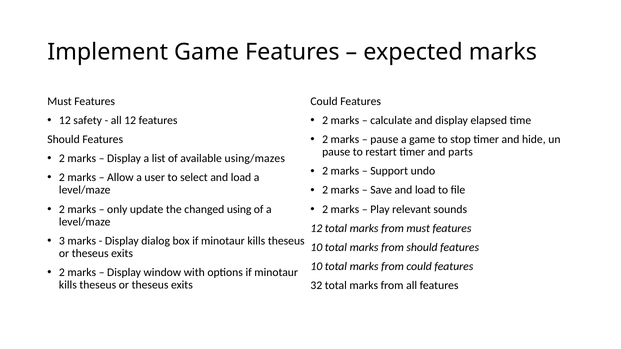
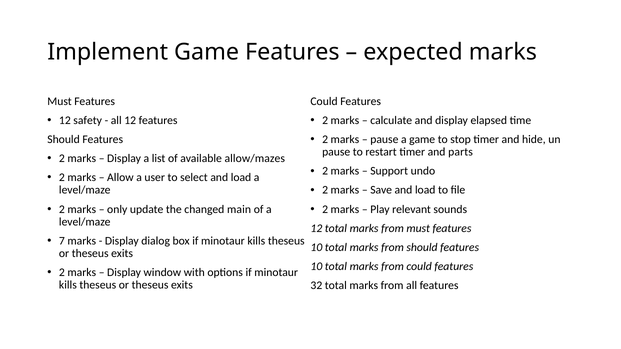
using/mazes: using/mazes -> allow/mazes (255, 159)
using: using -> main (239, 209)
3: 3 -> 7 (62, 241)
